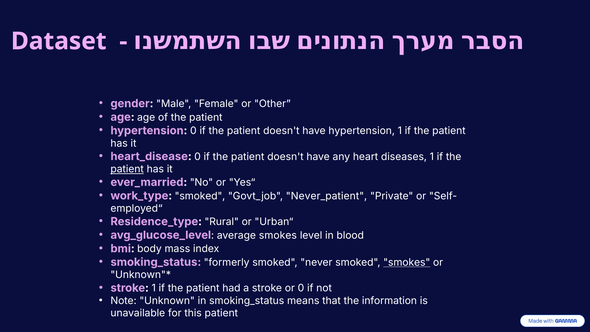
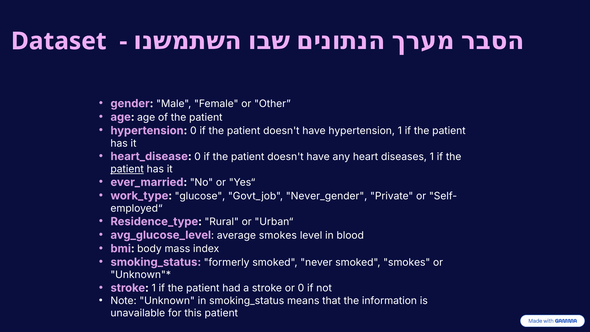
work_type smoked: smoked -> glucose (200, 196)
Never_patient: Never_patient -> Never_gender (327, 196)
smokes underline: present -> none (407, 262)
